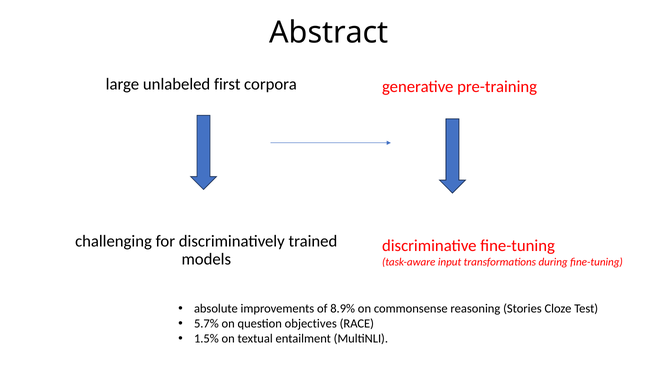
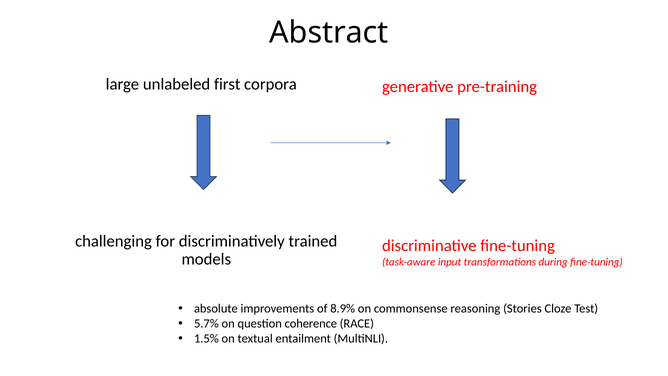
objectives: objectives -> coherence (311, 324)
